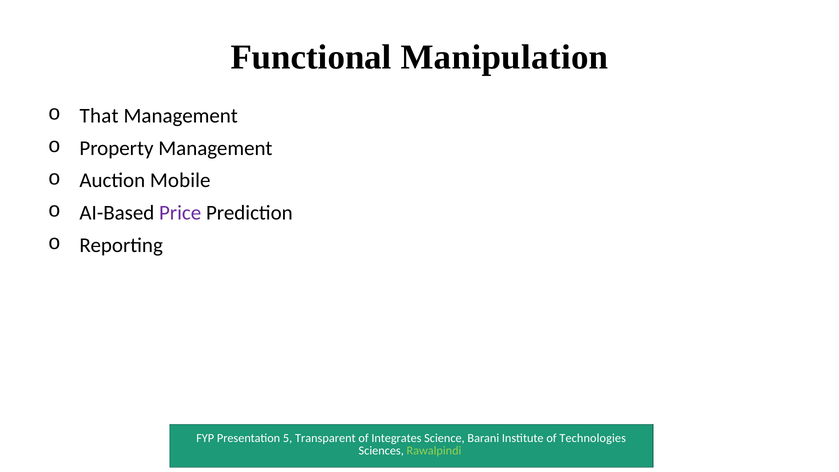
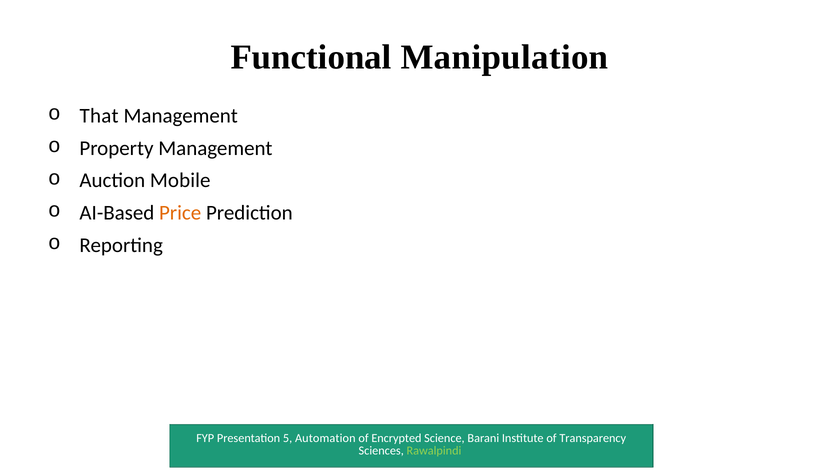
Price colour: purple -> orange (180, 213)
Transparent: Transparent -> Automation (325, 438)
Integrates: Integrates -> Encrypted (396, 438)
Technologies: Technologies -> Transparency (593, 438)
